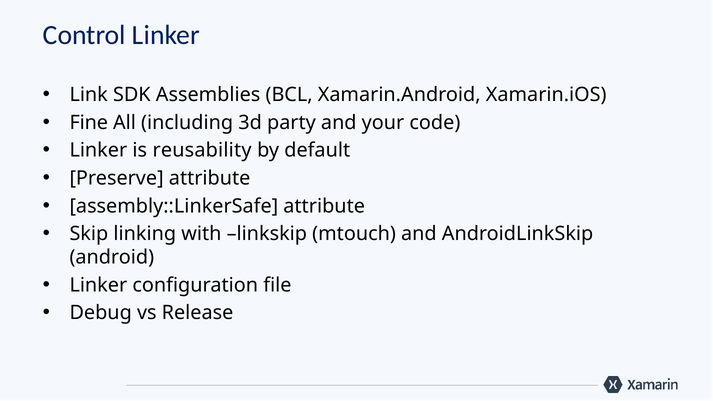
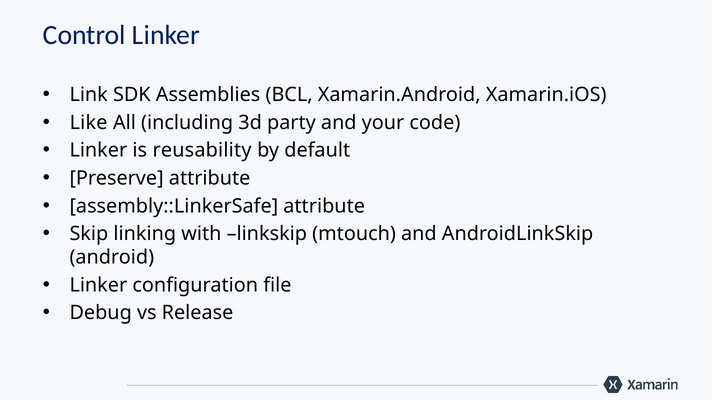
Fine: Fine -> Like (89, 123)
